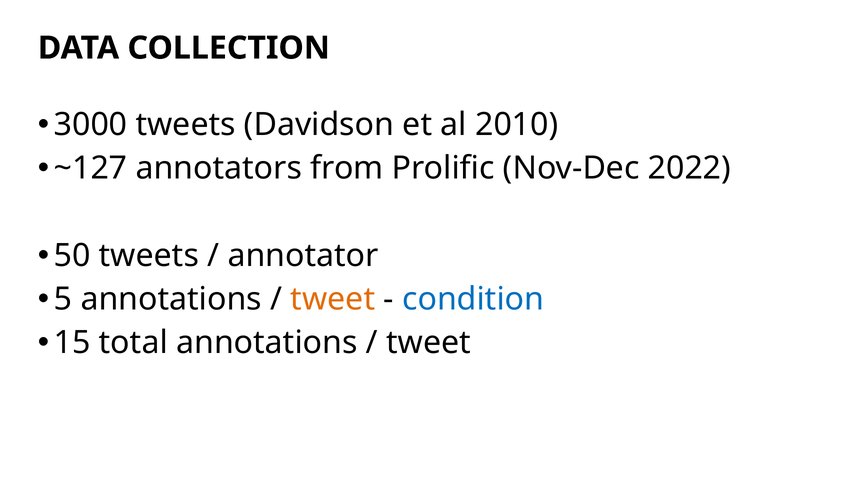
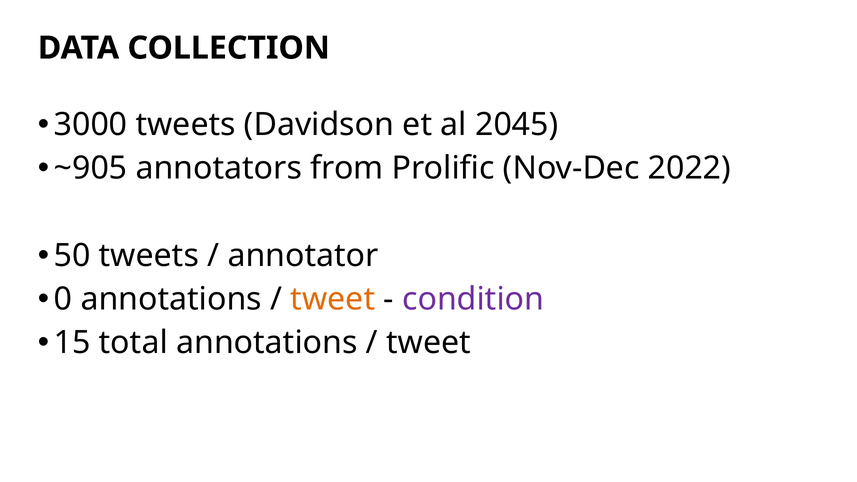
2010: 2010 -> 2045 (517, 125)
~127: ~127 -> ~905 (91, 168)
5: 5 -> 0 (63, 299)
condition colour: blue -> purple (473, 299)
